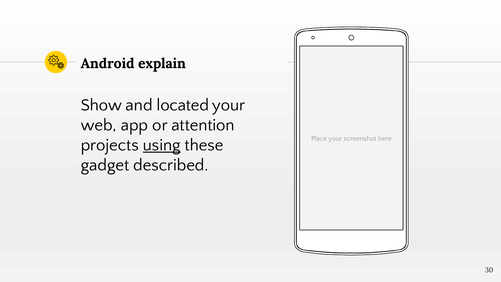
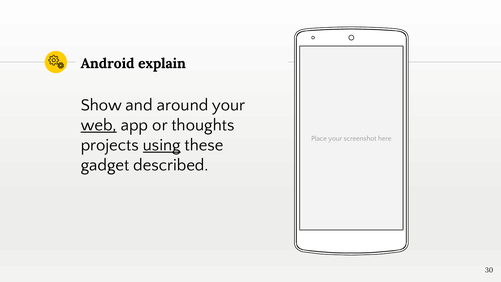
located: located -> around (183, 105)
web underline: none -> present (99, 125)
attention: attention -> thoughts (203, 125)
